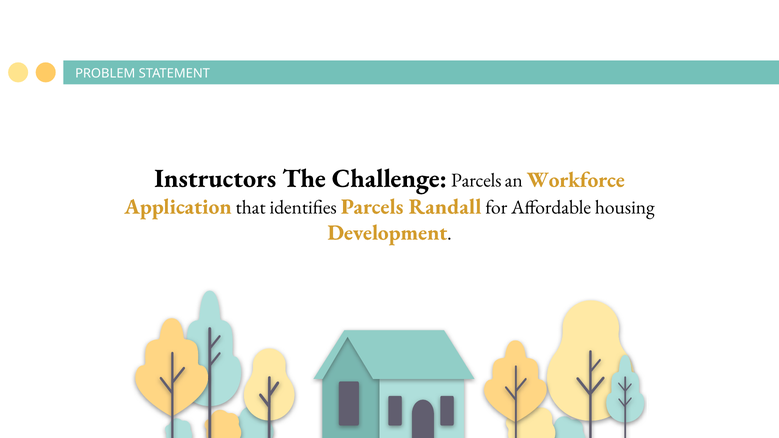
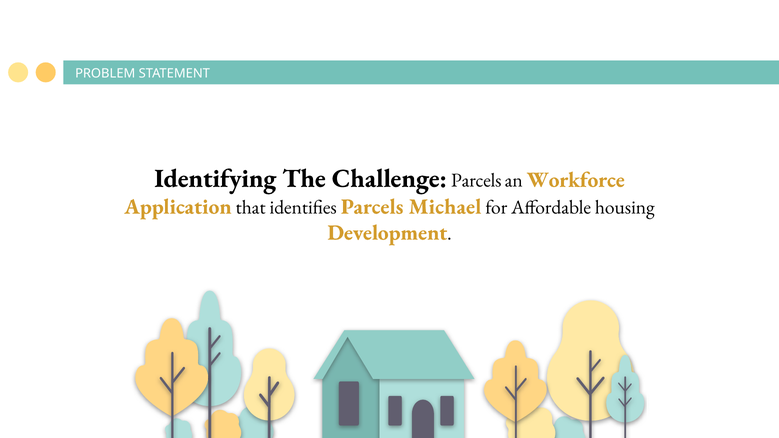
Instructors: Instructors -> Identifying (215, 178)
Randall: Randall -> Michael (445, 207)
